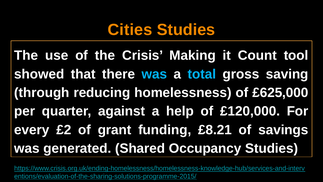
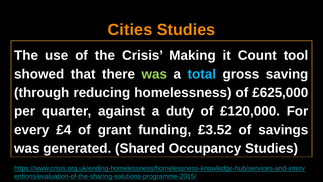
was colour: light blue -> light green (154, 74)
help: help -> duty (180, 111)
£2: £2 -> £4 (64, 130)
£8.21: £8.21 -> £3.52 (215, 130)
